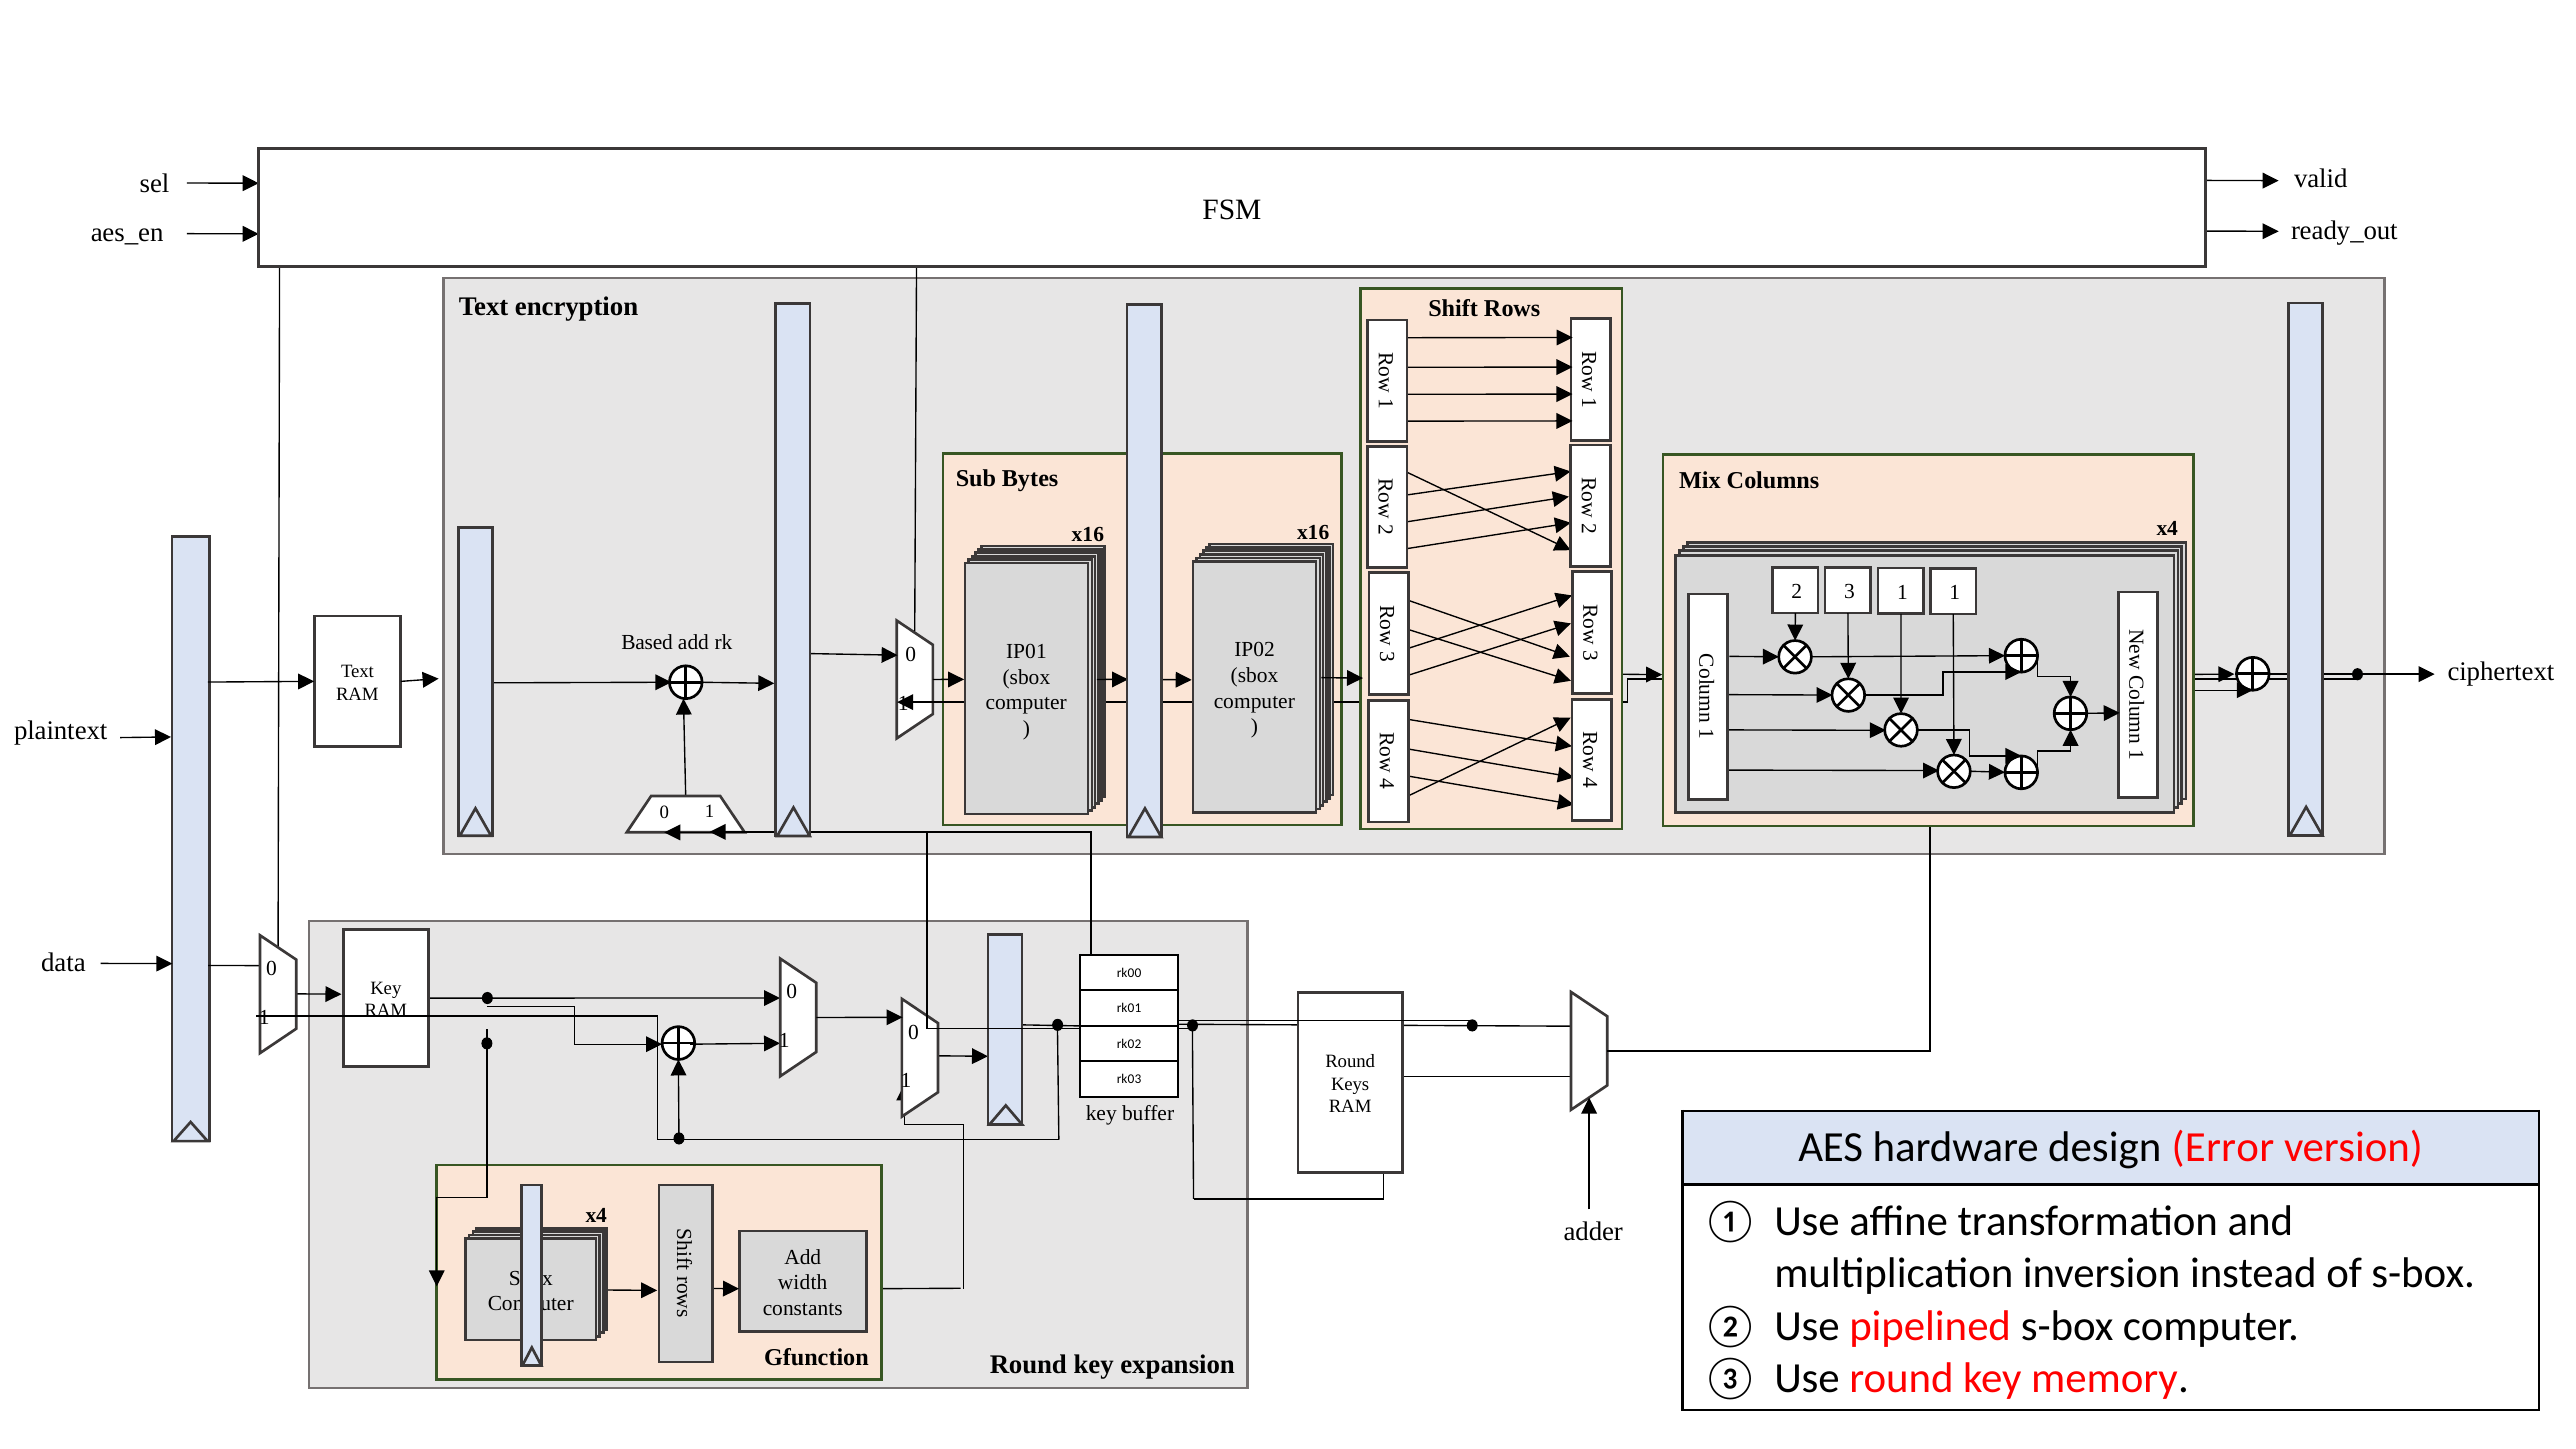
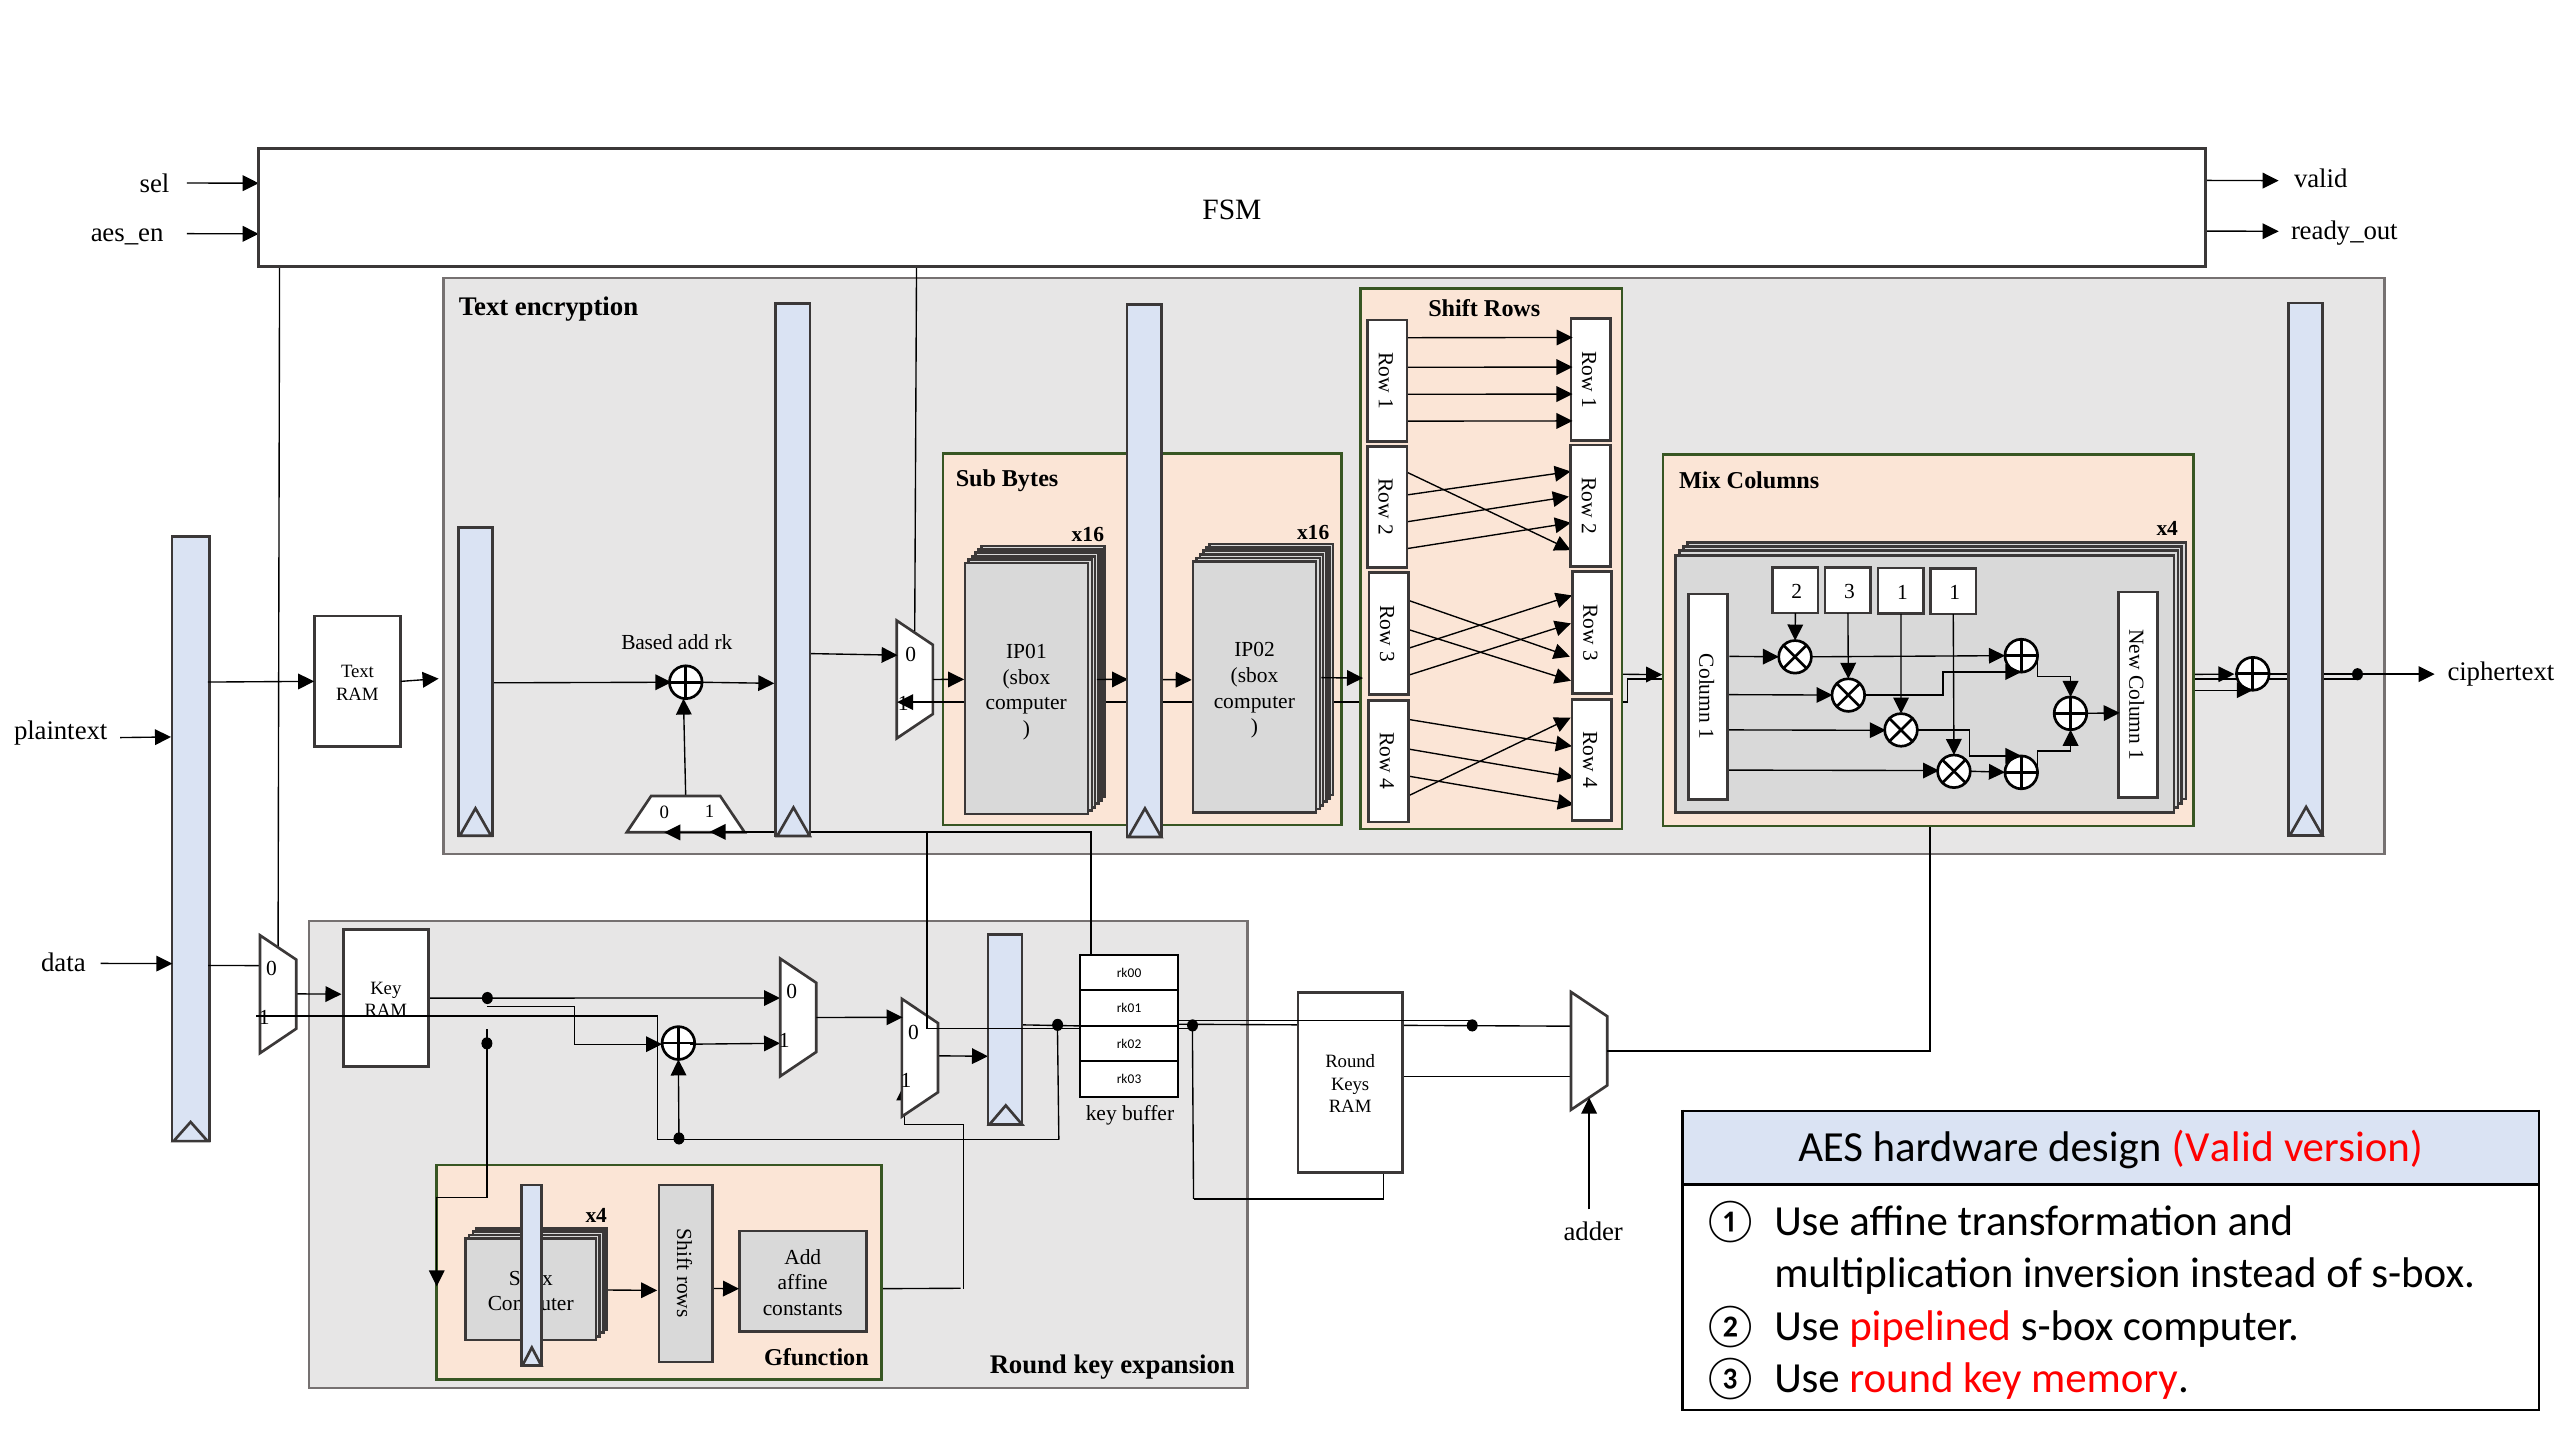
design Error: Error -> Valid (2223, 1147)
width: width -> affine (803, 1283)
